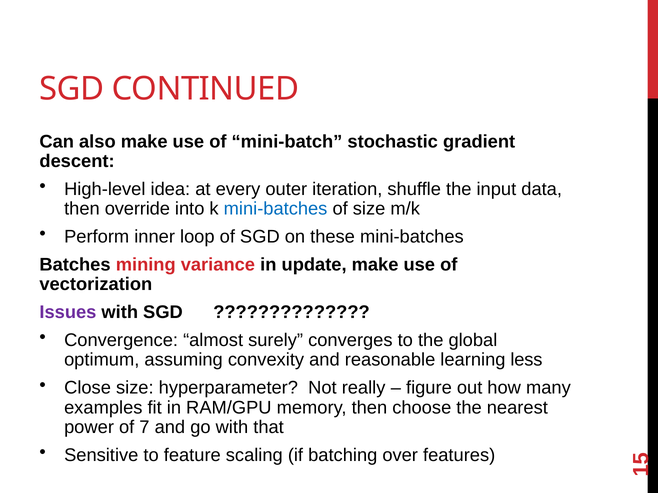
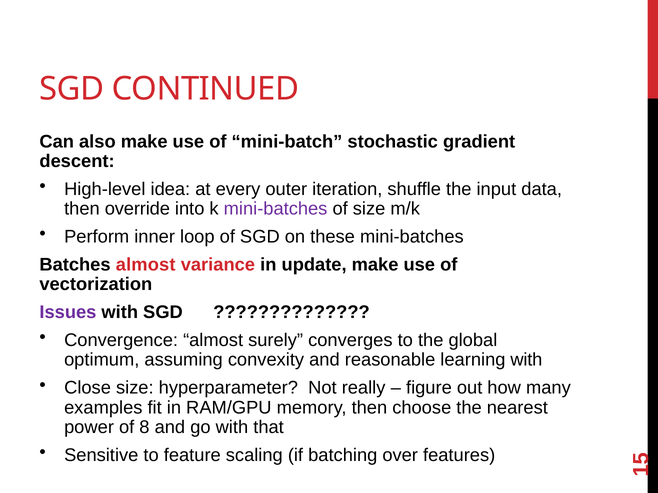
mini-batches colour: blue -> purple (276, 209)
Batches mining: mining -> almost (146, 265)
learning less: less -> with (526, 360)
7: 7 -> 8 (144, 428)
